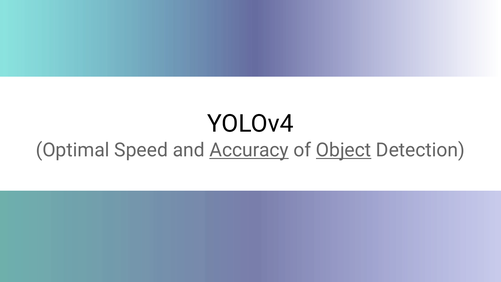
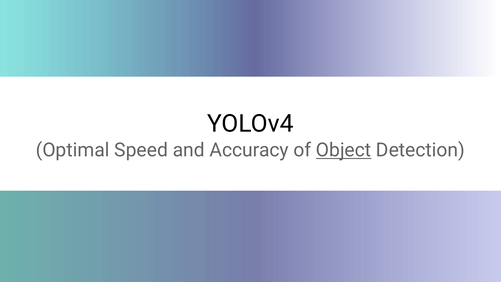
Accuracy underline: present -> none (249, 150)
